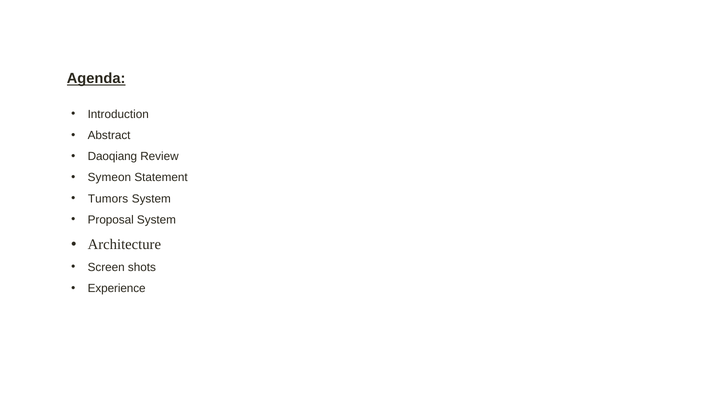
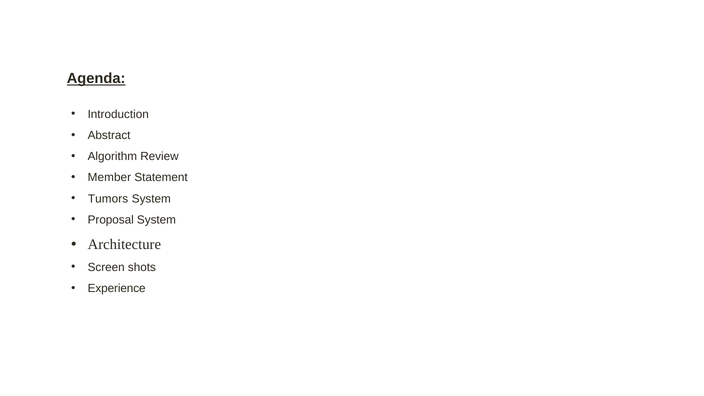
Daoqiang: Daoqiang -> Algorithm (112, 156)
Symeon: Symeon -> Member (109, 178)
